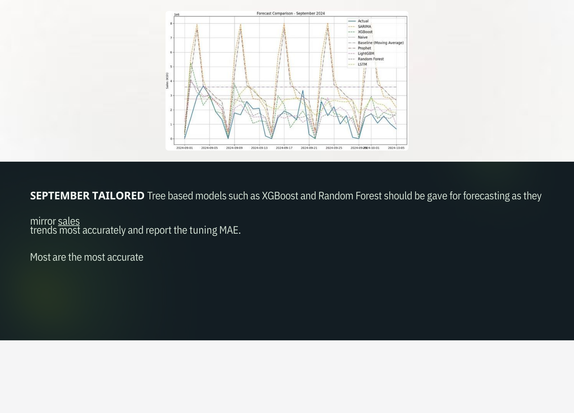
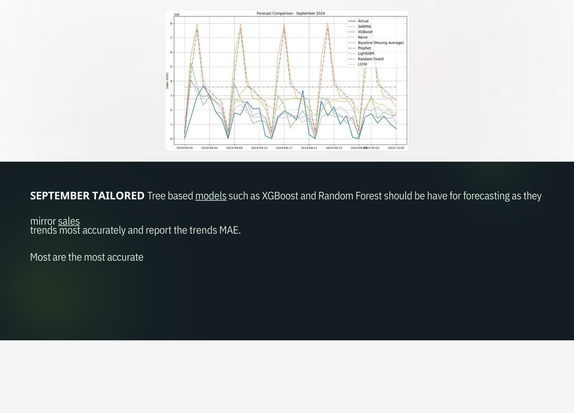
models underline: none -> present (211, 196)
gave: gave -> have (437, 196)
the tuning: tuning -> trends (203, 230)
